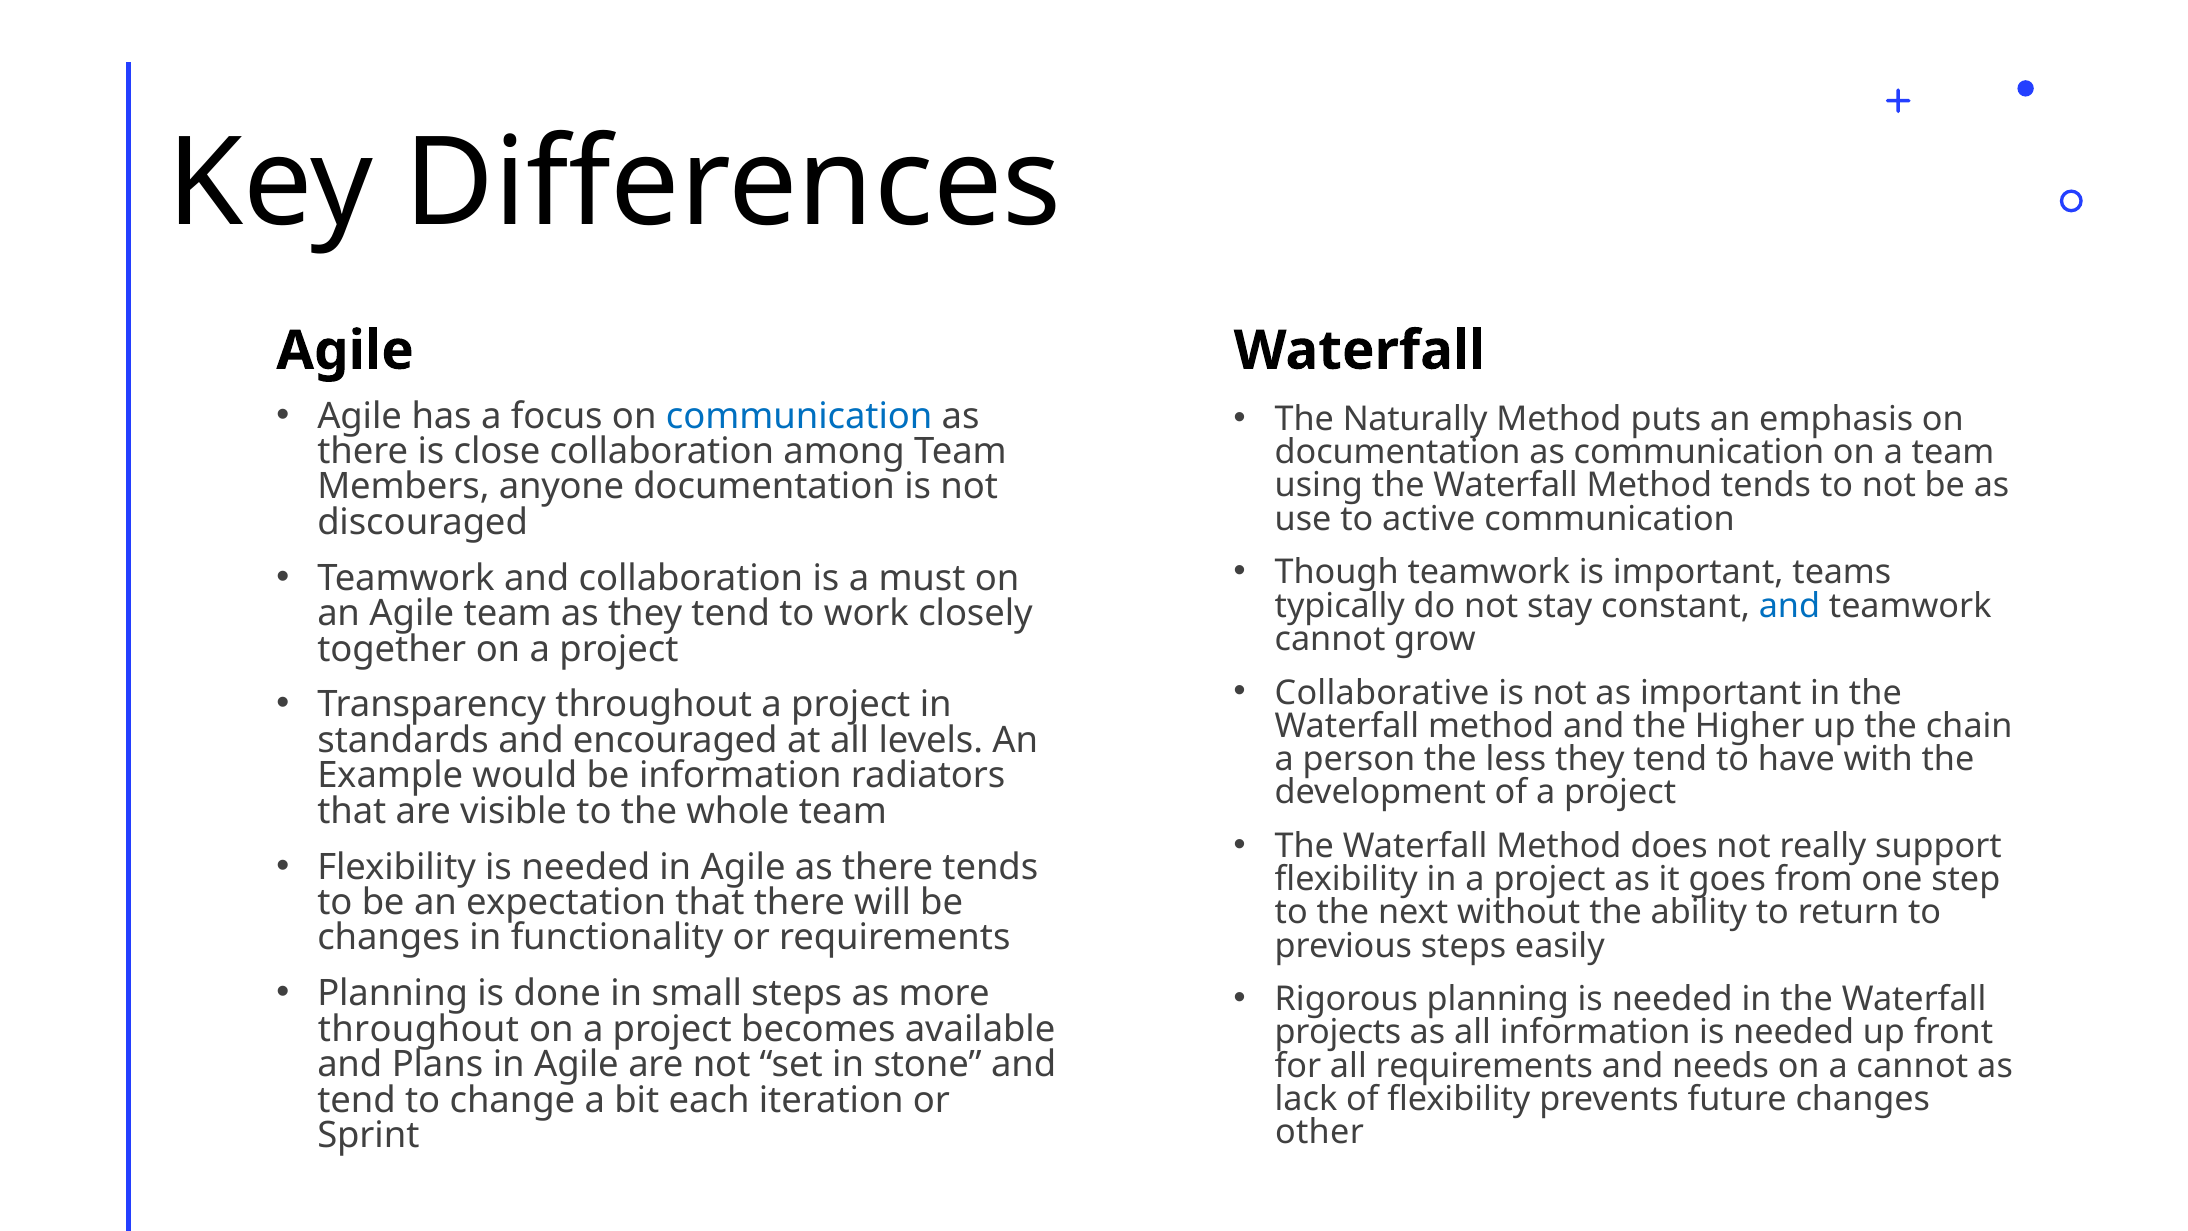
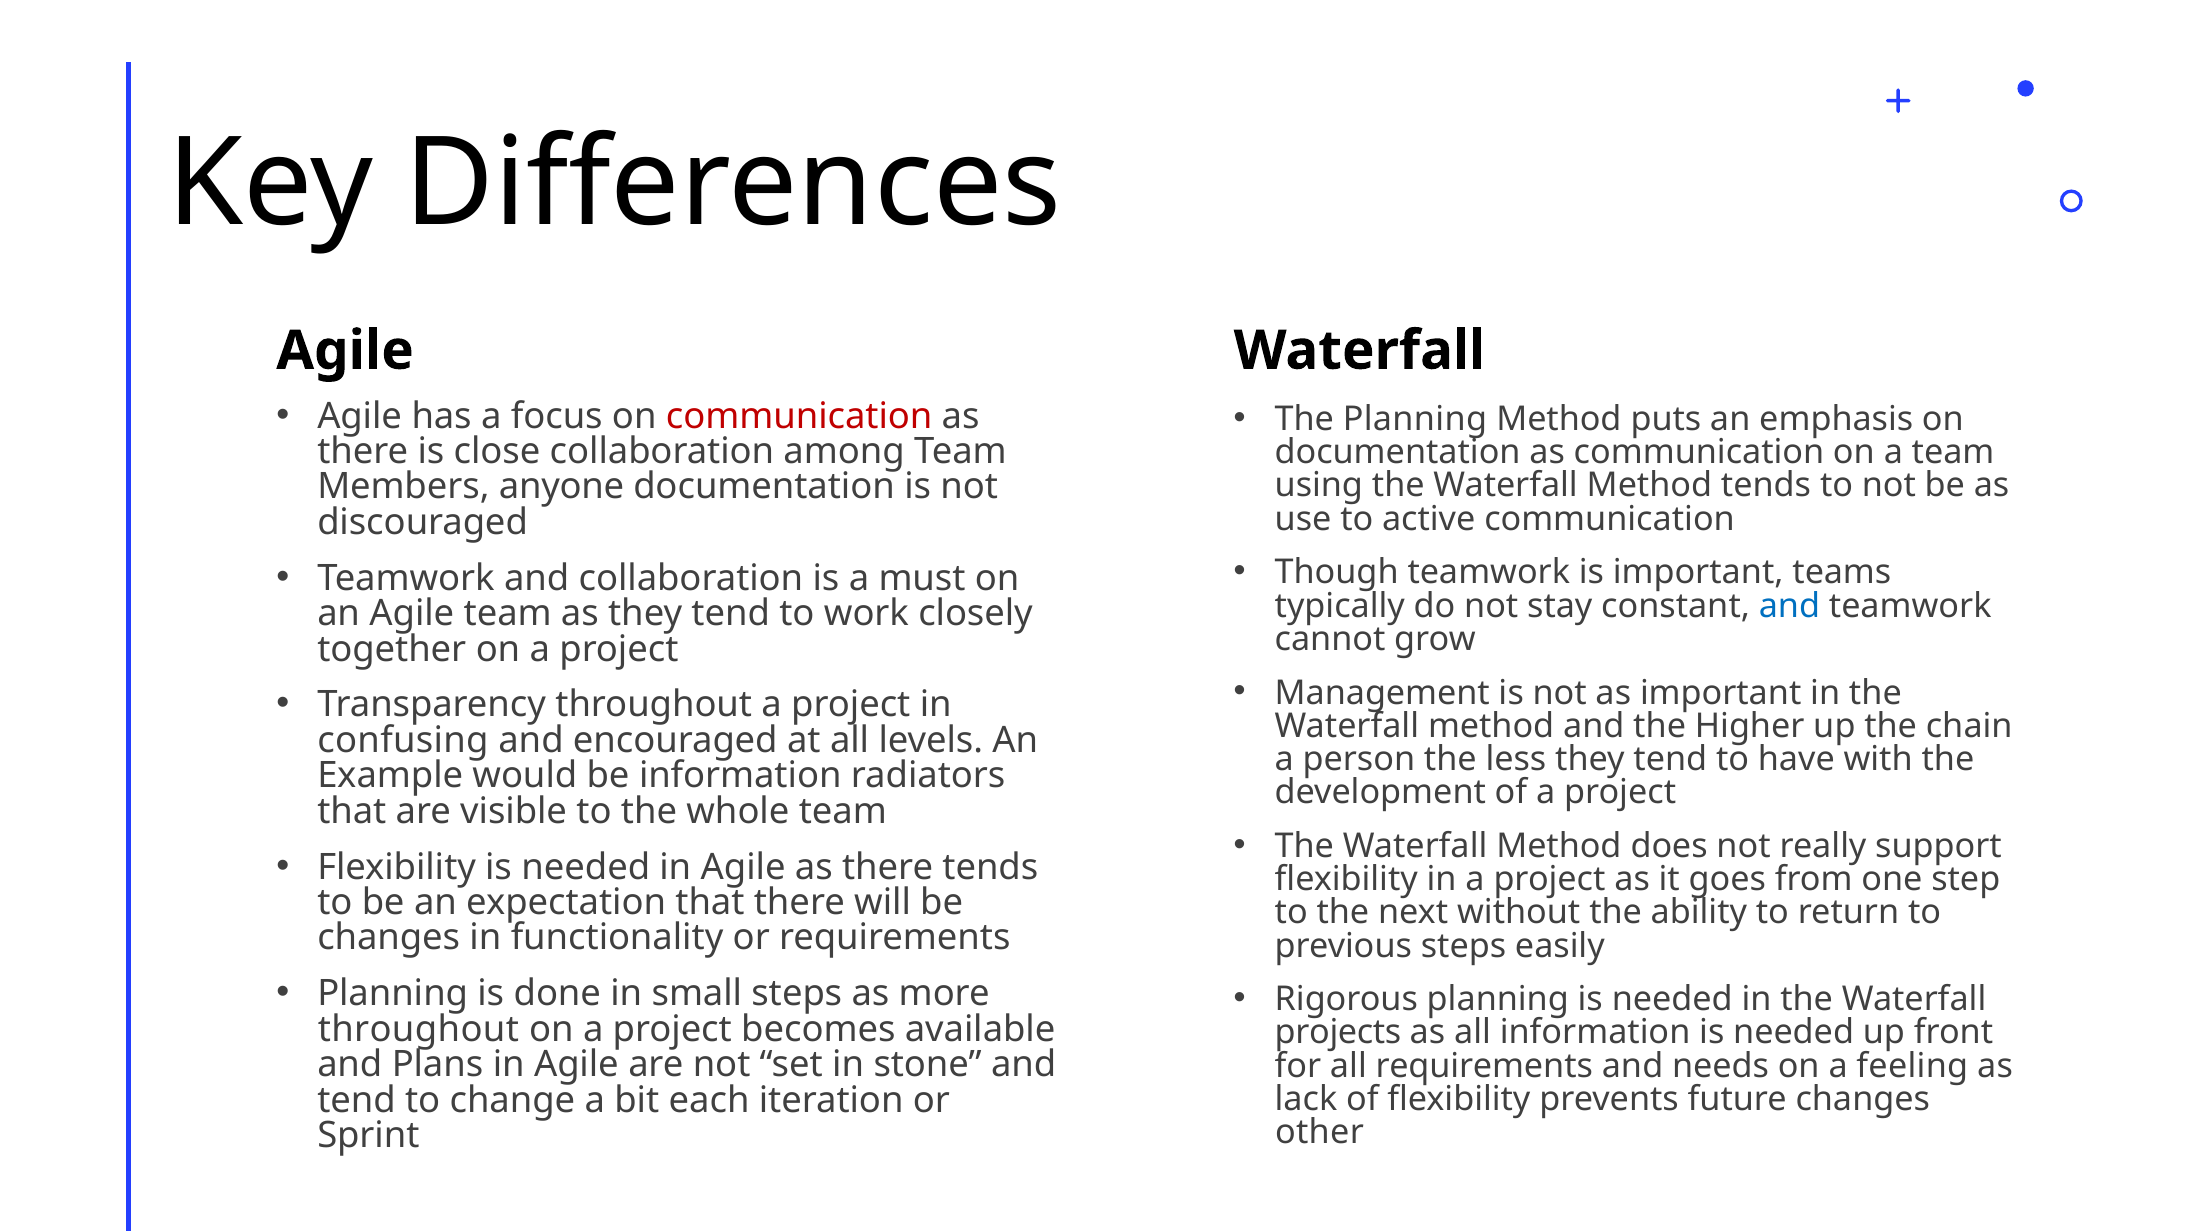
communication colour: blue -> red (799, 416)
The Naturally: Naturally -> Planning (1415, 419)
Collaborative: Collaborative -> Management (1382, 693)
standards: standards -> confusing (403, 740)
a cannot: cannot -> feeling (1912, 1066)
